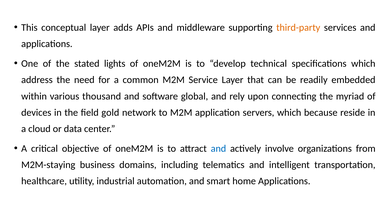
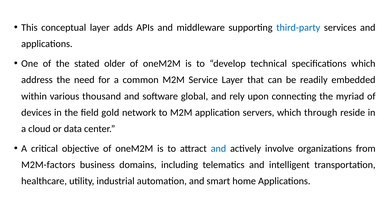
third-party colour: orange -> blue (298, 27)
lights: lights -> older (115, 64)
because: because -> through (321, 112)
M2M-staying: M2M-staying -> M2M-factors (48, 165)
